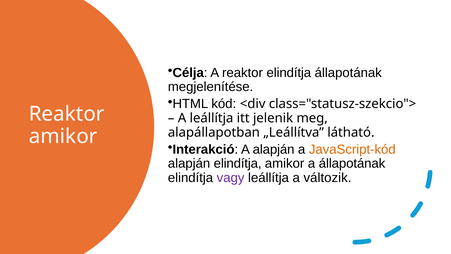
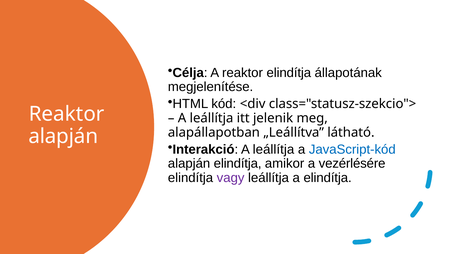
amikor: amikor -> alapján (63, 136)
Interakció A alapján: alapján -> leállítja (273, 149)
JavaScript-kód colour: orange -> blue (352, 149)
a állapotának: állapotának -> vezérlésére (352, 163)
a változik: változik -> elindítja (328, 178)
